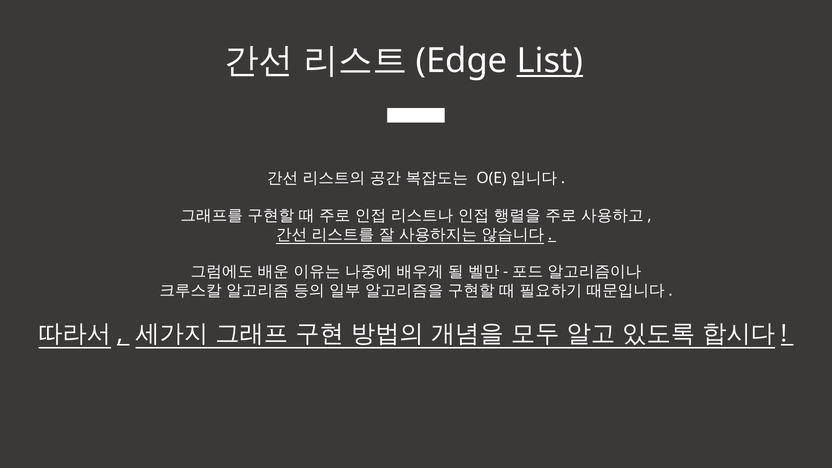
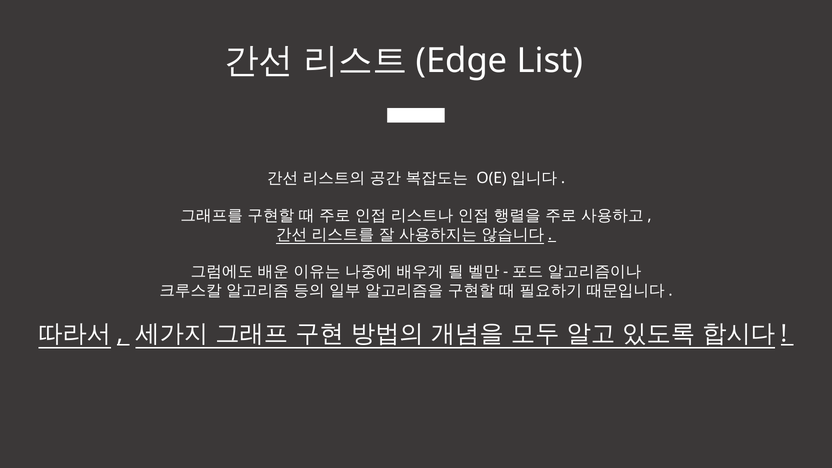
List underline: present -> none (550, 61)
